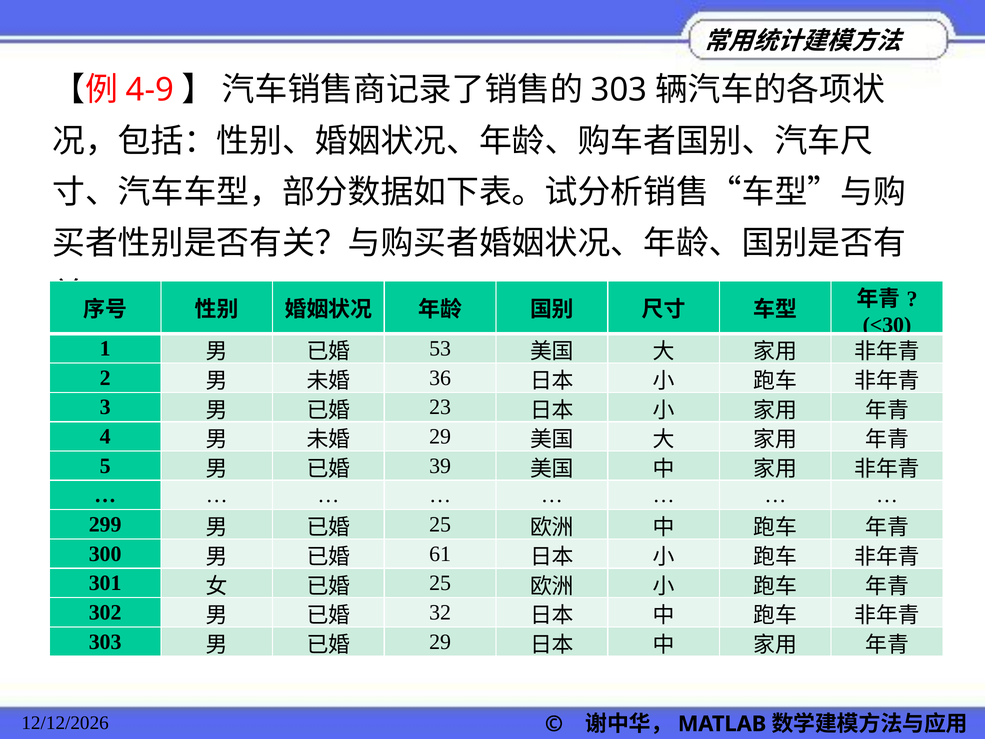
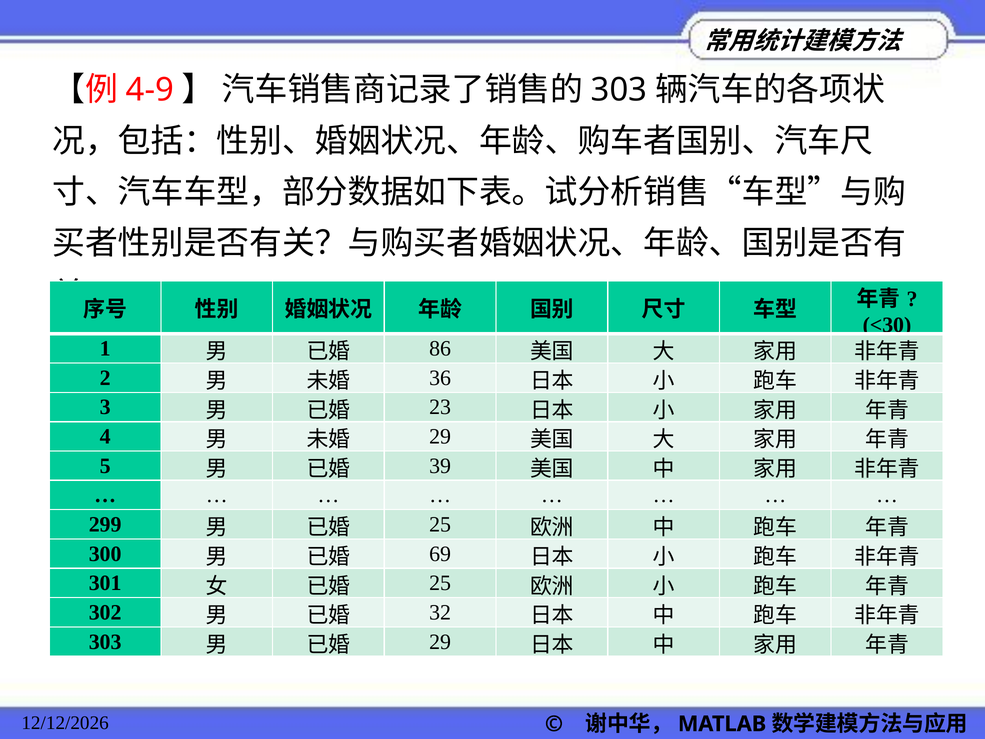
53: 53 -> 86 (440, 348)
61: 61 -> 69 (440, 554)
